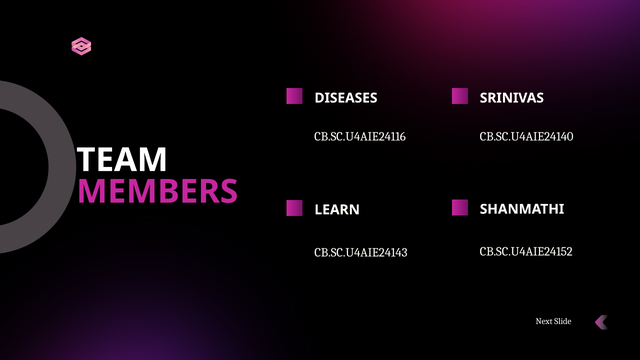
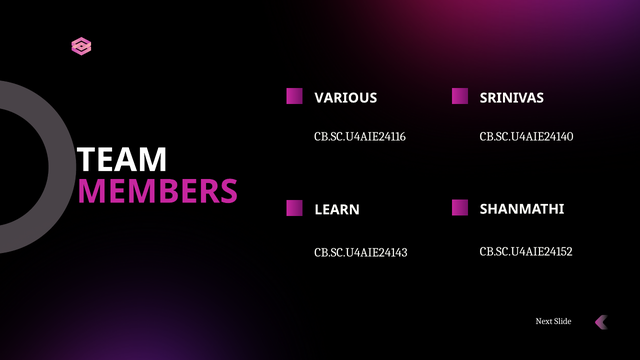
DISEASES: DISEASES -> VARIOUS (346, 98)
